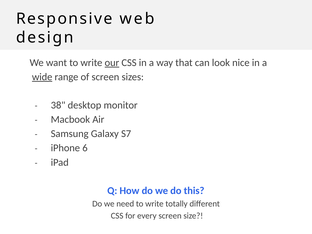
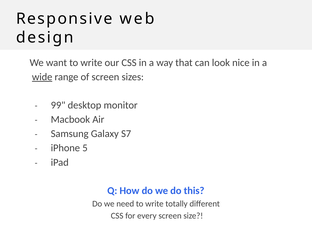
our underline: present -> none (112, 63)
38: 38 -> 99 (58, 105)
6: 6 -> 5 (85, 148)
